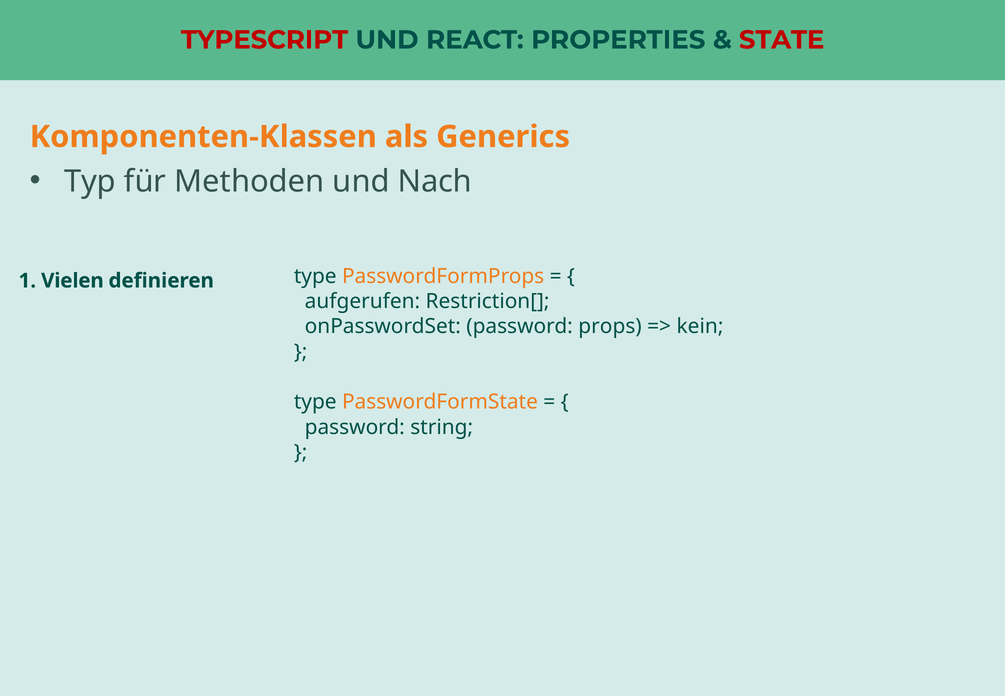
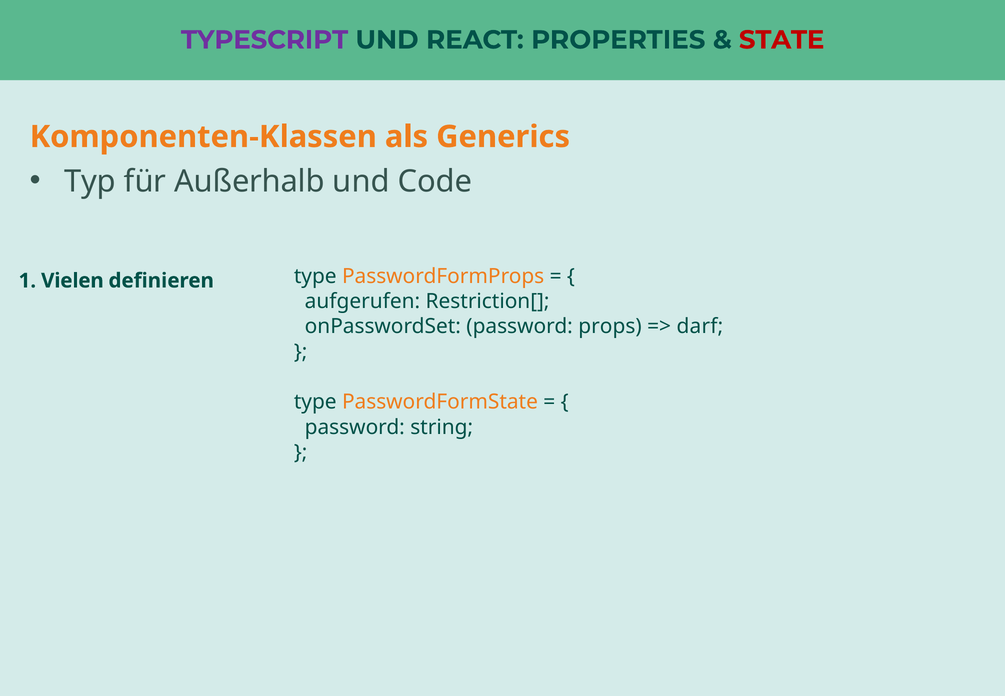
TYPESCRIPT colour: red -> purple (265, 40)
Methoden: Methoden -> Außerhalb (250, 181)
Nach: Nach -> Code (435, 181)
kein: kein -> darf (700, 326)
